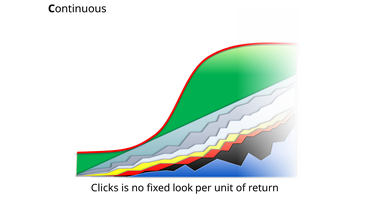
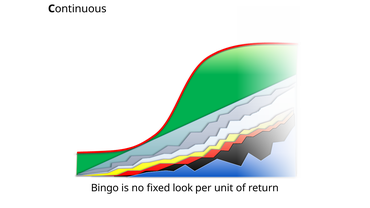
Clicks: Clicks -> Bingo (105, 188)
